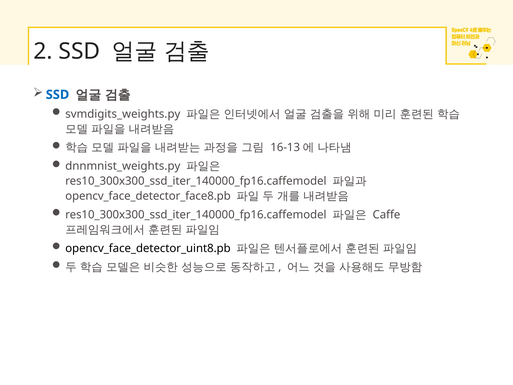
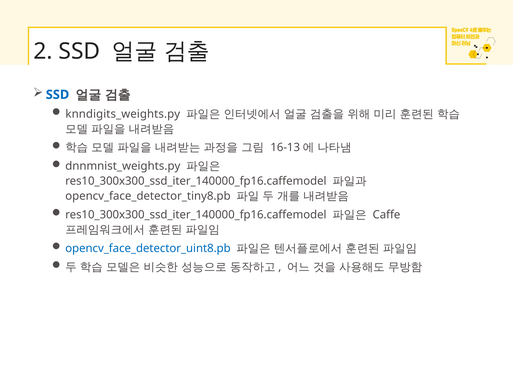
svmdigits_weights.py: svmdigits_weights.py -> knndigits_weights.py (123, 114)
opencv_face_detector_face8.pb: opencv_face_detector_face8.pb -> opencv_face_detector_tiny8.pb (148, 196)
opencv_face_detector_uint8.pb colour: black -> blue (148, 248)
